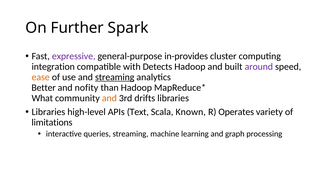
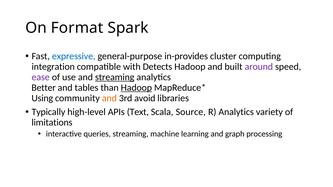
Further: Further -> Format (77, 28)
expressive colour: purple -> blue (74, 56)
ease colour: orange -> purple (41, 77)
nofity: nofity -> tables (87, 88)
Hadoop underline: none -> present (136, 88)
What: What -> Using (42, 98)
drifts: drifts -> avoid (145, 98)
Libraries: Libraries -> Typically (48, 112)
Known: Known -> Source (191, 112)
R Operates: Operates -> Analytics (236, 112)
